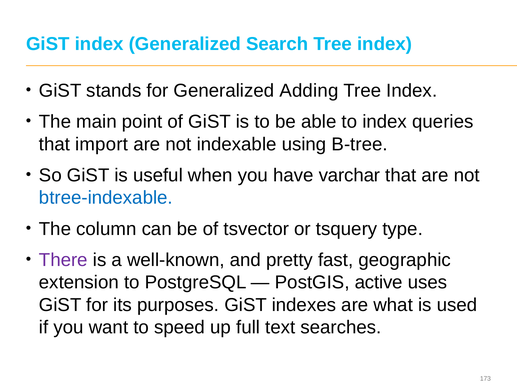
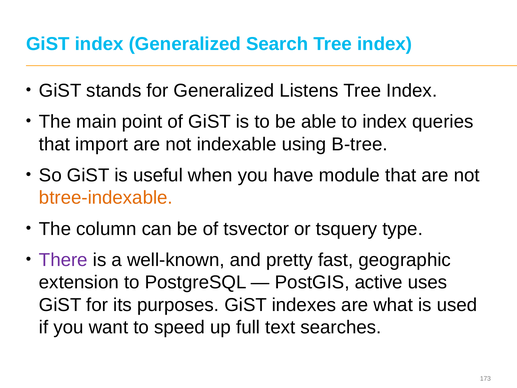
Adding: Adding -> Listens (309, 91)
varchar: varchar -> module (349, 175)
btree-indexable colour: blue -> orange (106, 198)
